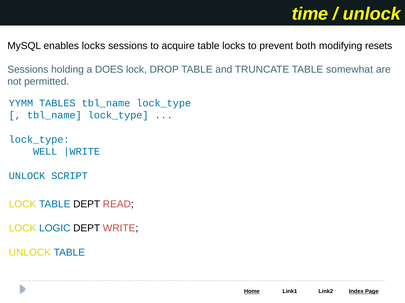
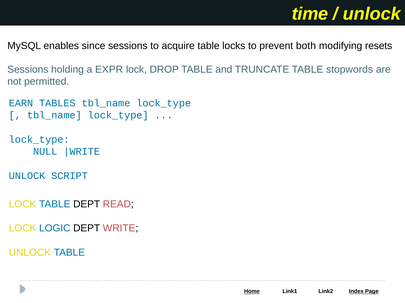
enables locks: locks -> since (94, 46)
DOES: DOES -> EXPR (109, 70)
somewhat: somewhat -> stopwords (350, 70)
YYMM: YYMM -> EARN (21, 103)
WELL: WELL -> NULL (45, 152)
